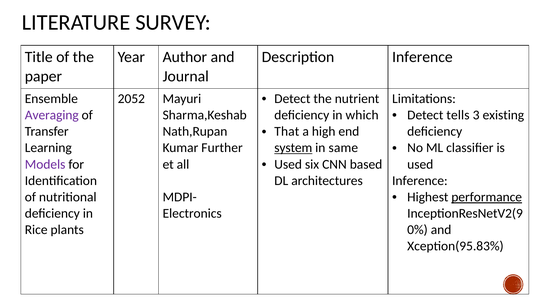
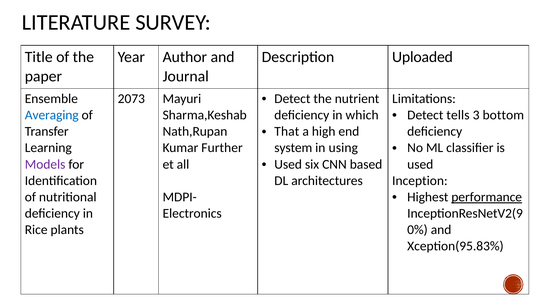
Description Inference: Inference -> Uploaded (422, 57)
2052: 2052 -> 2073 (131, 99)
existing: existing -> bottom (503, 115)
Averaging colour: purple -> blue (52, 115)
system underline: present -> none (293, 148)
same: same -> using (343, 148)
Inference: Inference -> Inception (420, 181)
